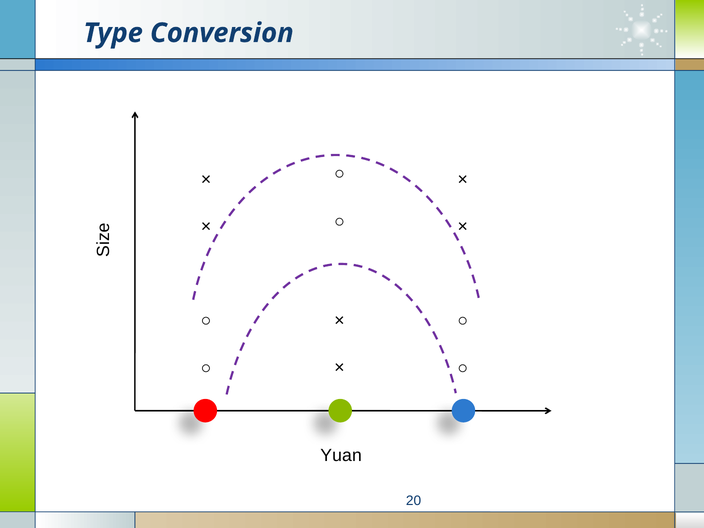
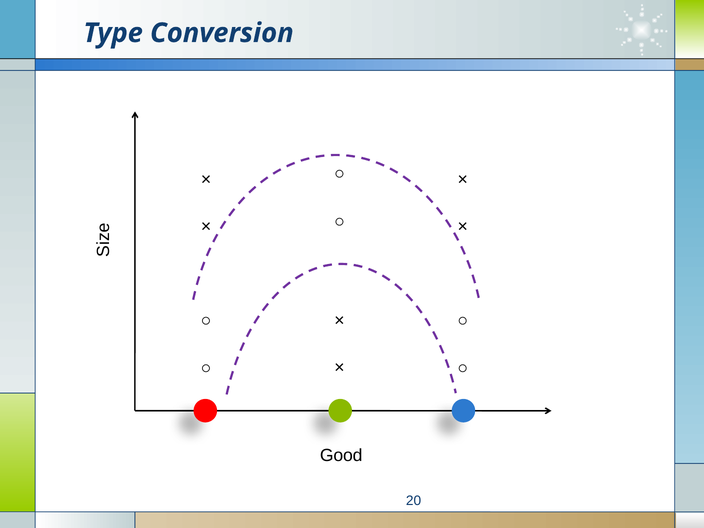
Yuan: Yuan -> Good (341, 455)
